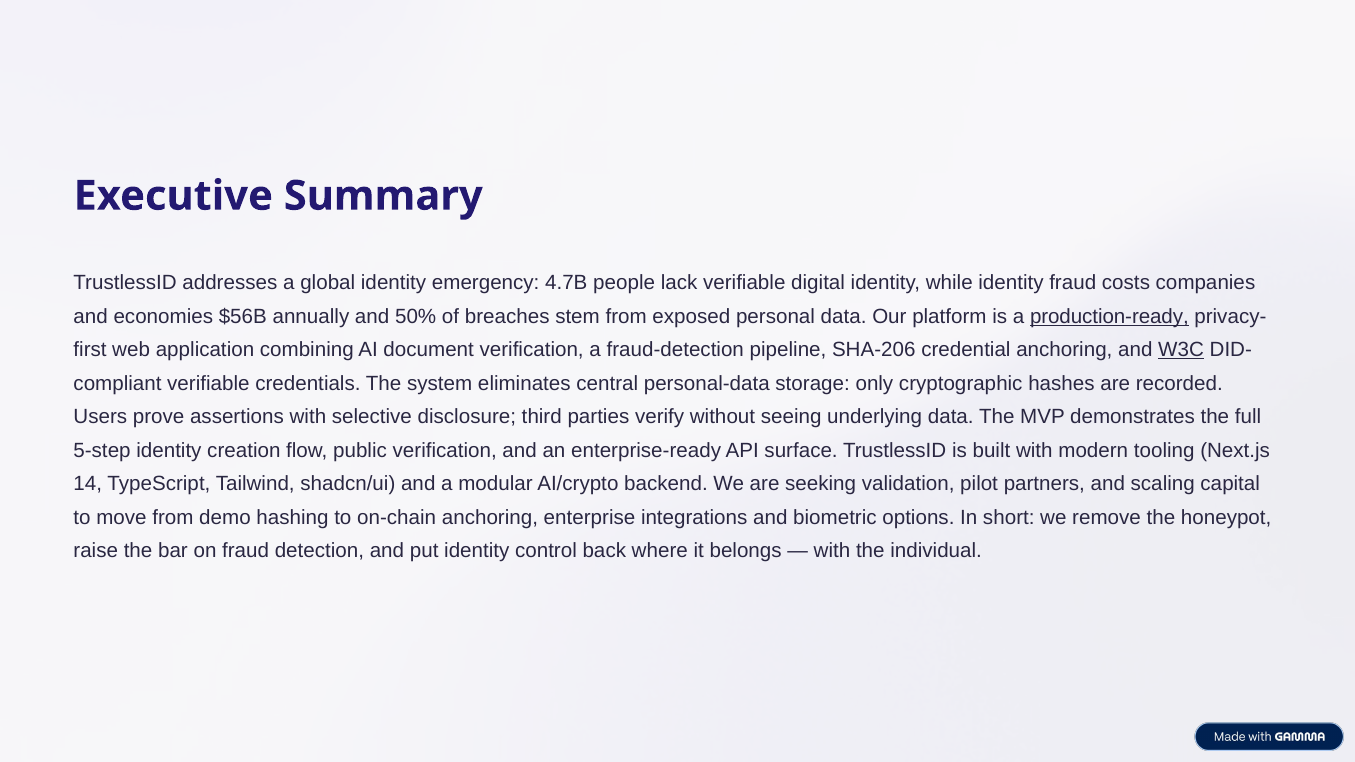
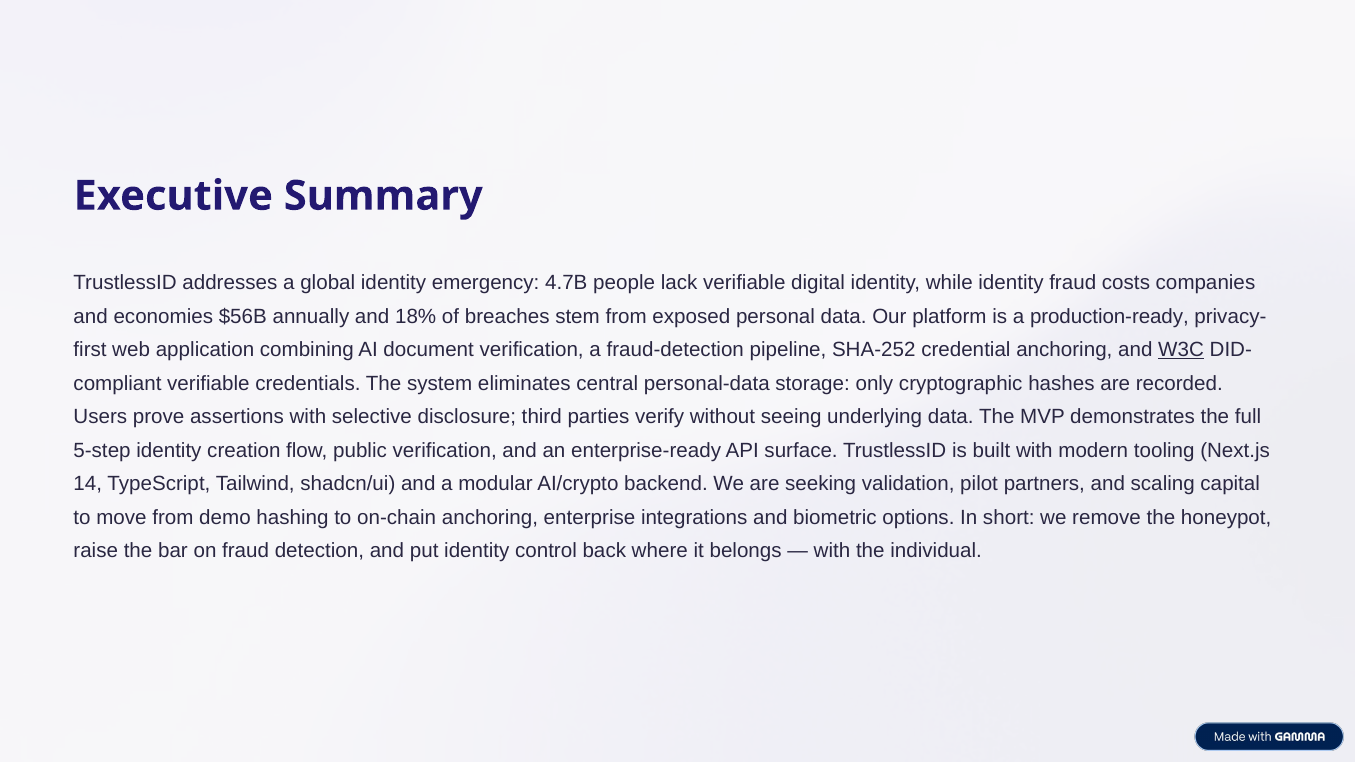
50%: 50% -> 18% (416, 316)
production-ready underline: present -> none (1109, 316)
SHA-206: SHA-206 -> SHA-252 (874, 350)
